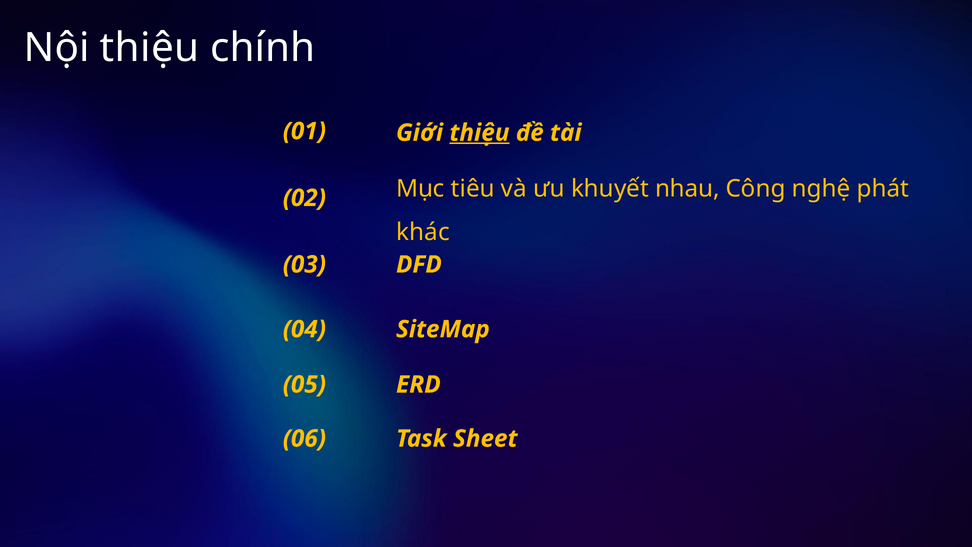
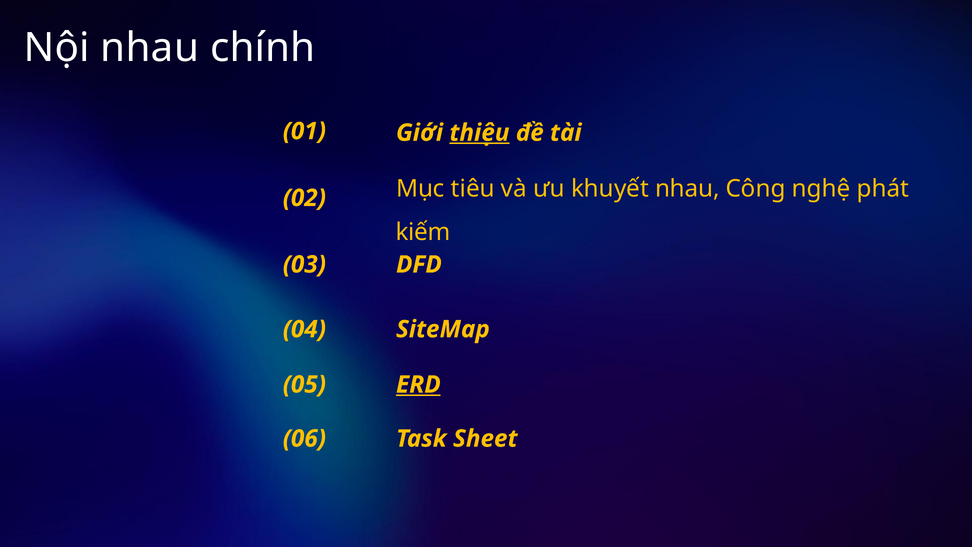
Nội thiệu: thiệu -> nhau (150, 48)
khác: khác -> kiếm (423, 232)
ERD underline: none -> present (418, 384)
